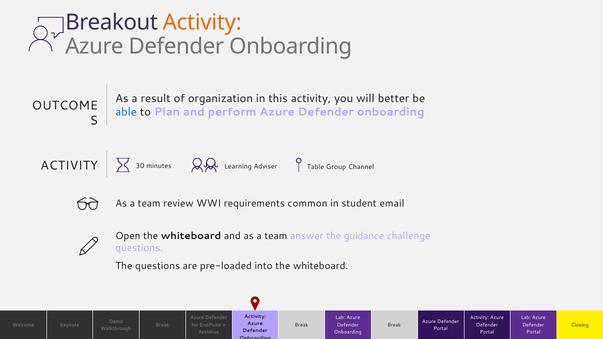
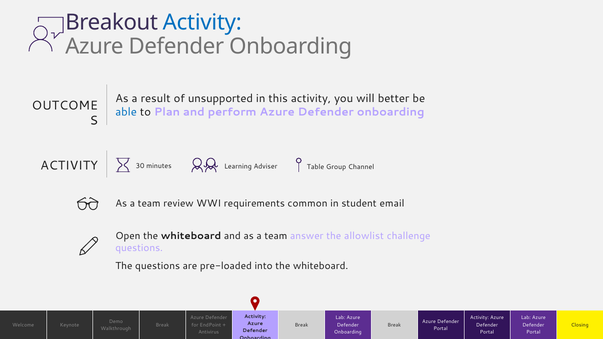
Activity colour: orange -> blue (202, 22)
organization: organization -> unsupported (220, 99)
guidance: guidance -> allowlist (364, 236)
